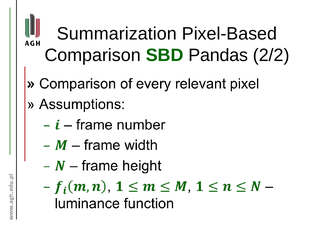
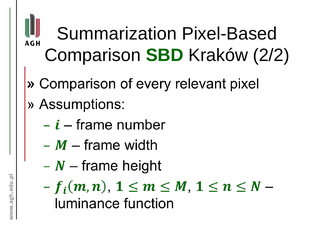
Pandas: Pandas -> Kraków (218, 55)
